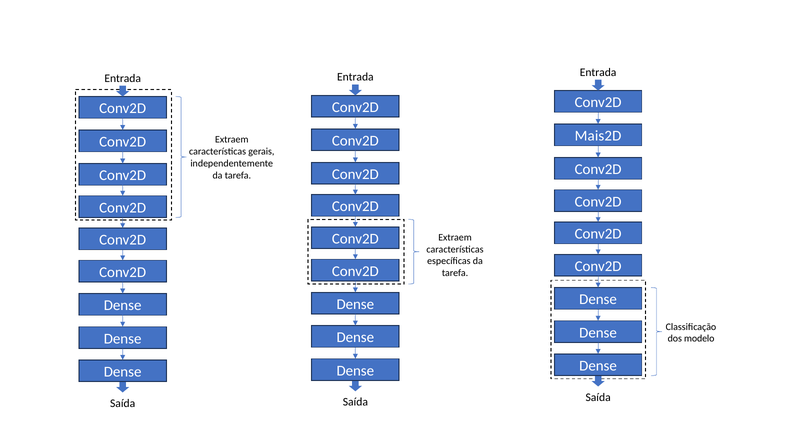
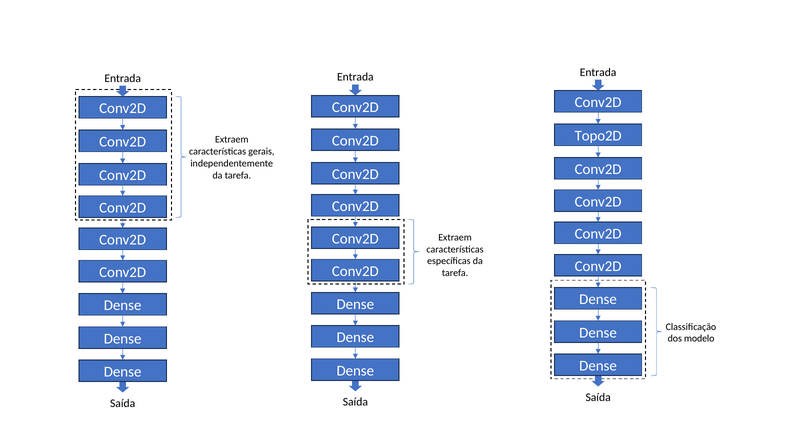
Mais2D: Mais2D -> Topo2D (598, 136)
